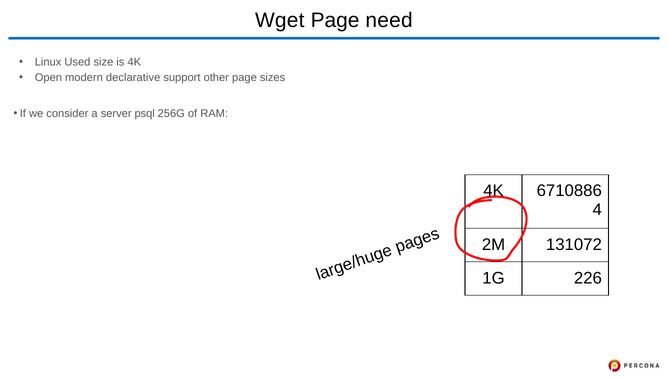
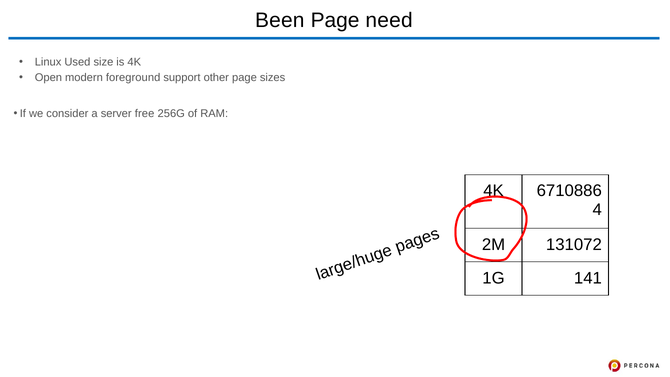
Wget: Wget -> Been (280, 20)
declarative: declarative -> foreground (133, 78)
psql: psql -> free (145, 113)
226: 226 -> 141 (588, 278)
